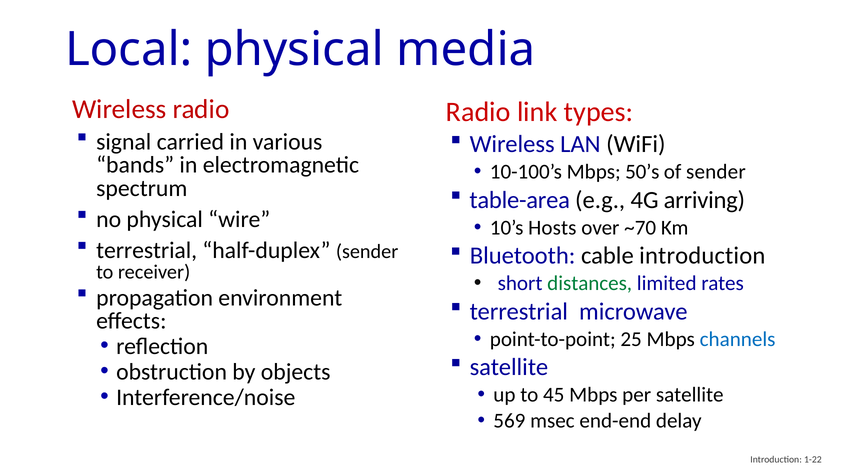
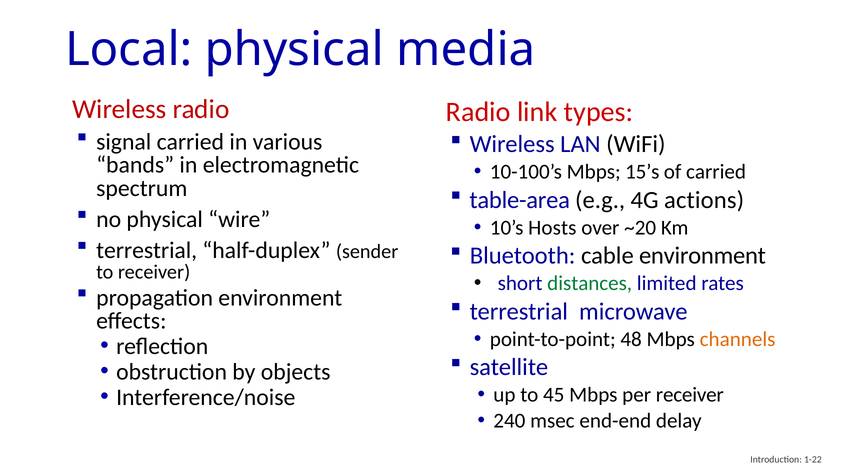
50’s: 50’s -> 15’s (642, 172)
of sender: sender -> carried (716, 172)
arriving: arriving -> actions (704, 200)
~70: ~70 -> ~20 (640, 228)
cable introduction: introduction -> environment (702, 256)
25: 25 -> 48 (631, 339)
channels colour: blue -> orange (738, 339)
per satellite: satellite -> receiver (690, 395)
569: 569 -> 240 (509, 421)
